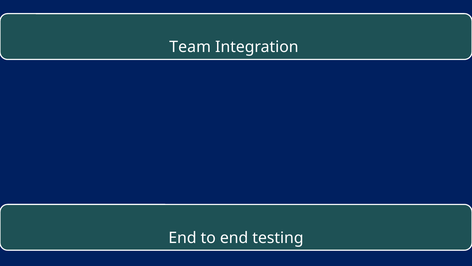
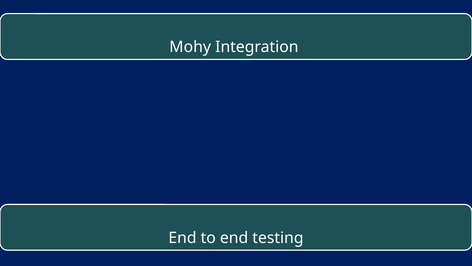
Team: Team -> Mohy (190, 47)
